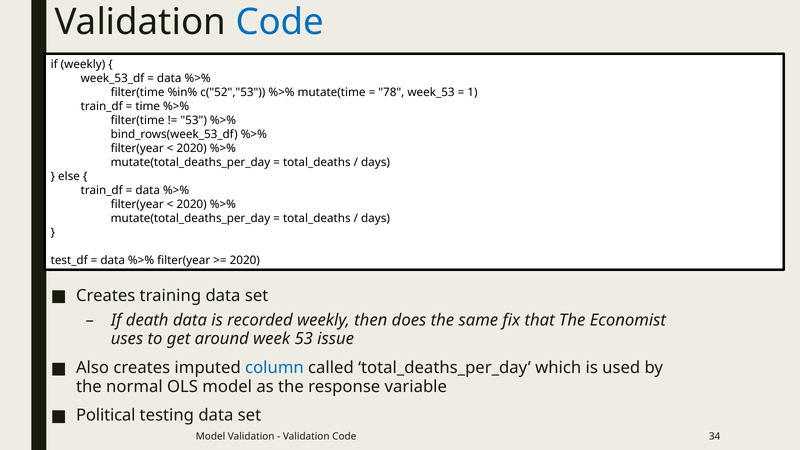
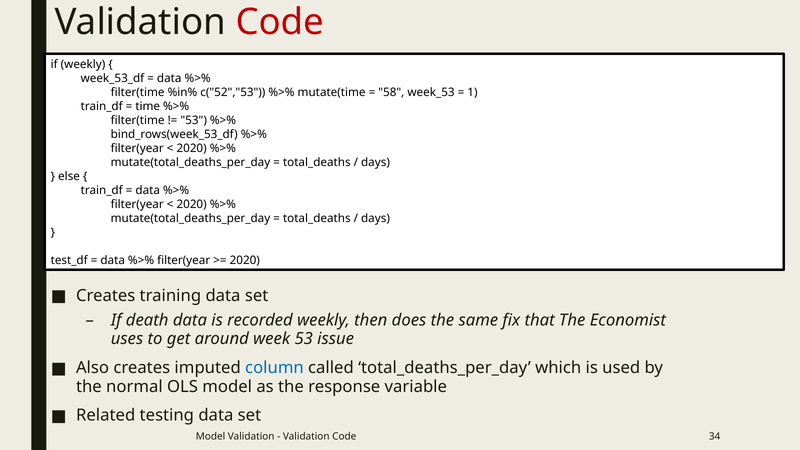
Code colour: blue -> red (280, 22)
78: 78 -> 58 (391, 93)
Political: Political -> Related (106, 415)
